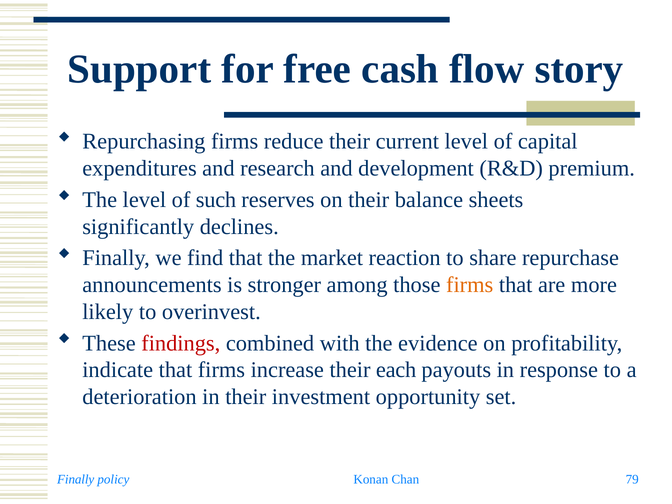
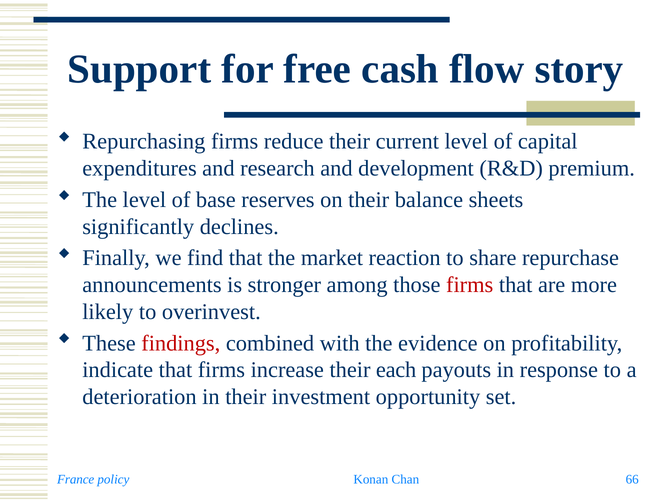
such: such -> base (216, 200)
firms colour: orange -> red (470, 285)
Finally: Finally -> France (76, 480)
79: 79 -> 66 (632, 480)
